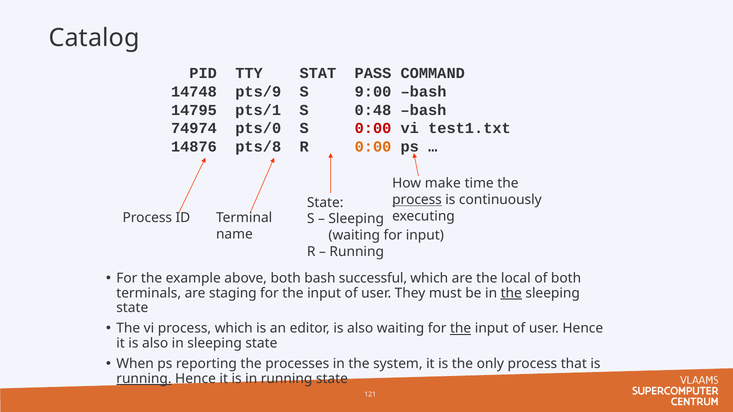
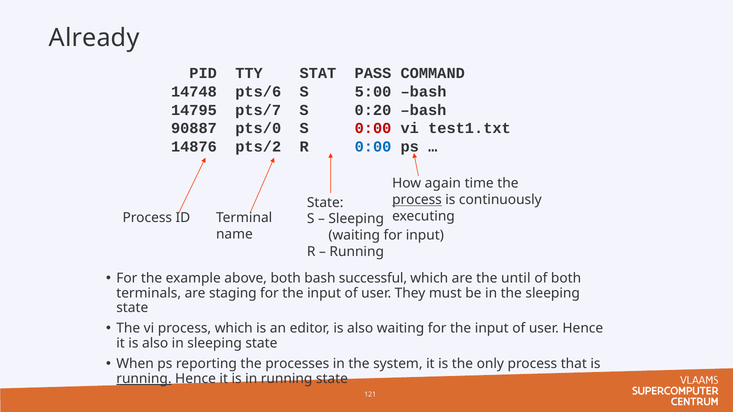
Catalog: Catalog -> Already (94, 38)
pts/9: pts/9 -> pts/6 (258, 92)
9:00: 9:00 -> 5:00 (373, 92)
pts/1: pts/1 -> pts/7 (258, 110)
0:48: 0:48 -> 0:20 (373, 110)
74974: 74974 -> 90887 (194, 128)
pts/8: pts/8 -> pts/2 (258, 147)
0:00 colour: orange -> blue (373, 147)
make: make -> again (443, 184)
local: local -> until (516, 278)
the underline: present -> none (511, 293)
the underline: present -> none (461, 329)
